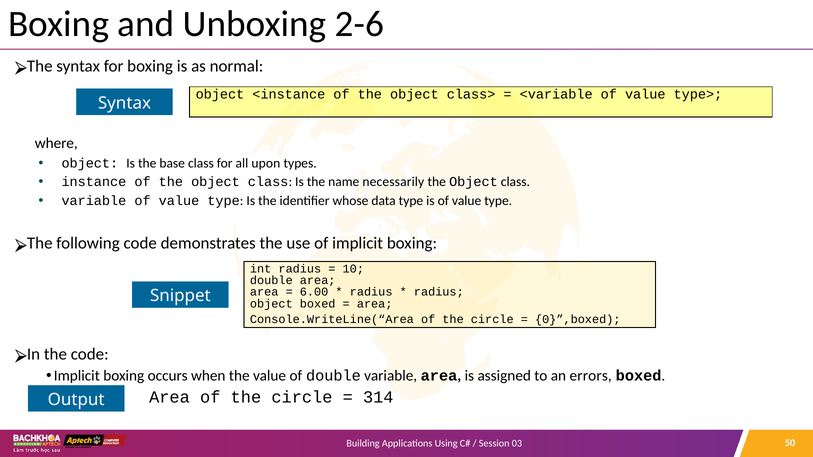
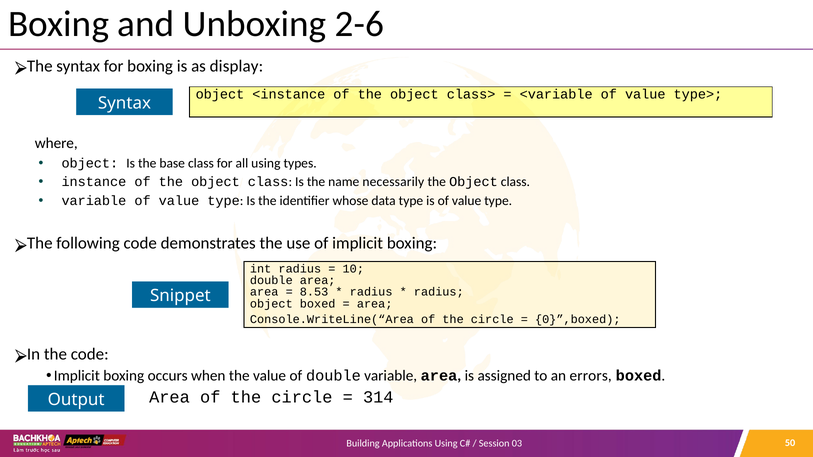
normal: normal -> display (236, 66)
all upon: upon -> using (266, 163)
6.00: 6.00 -> 8.53 (314, 292)
